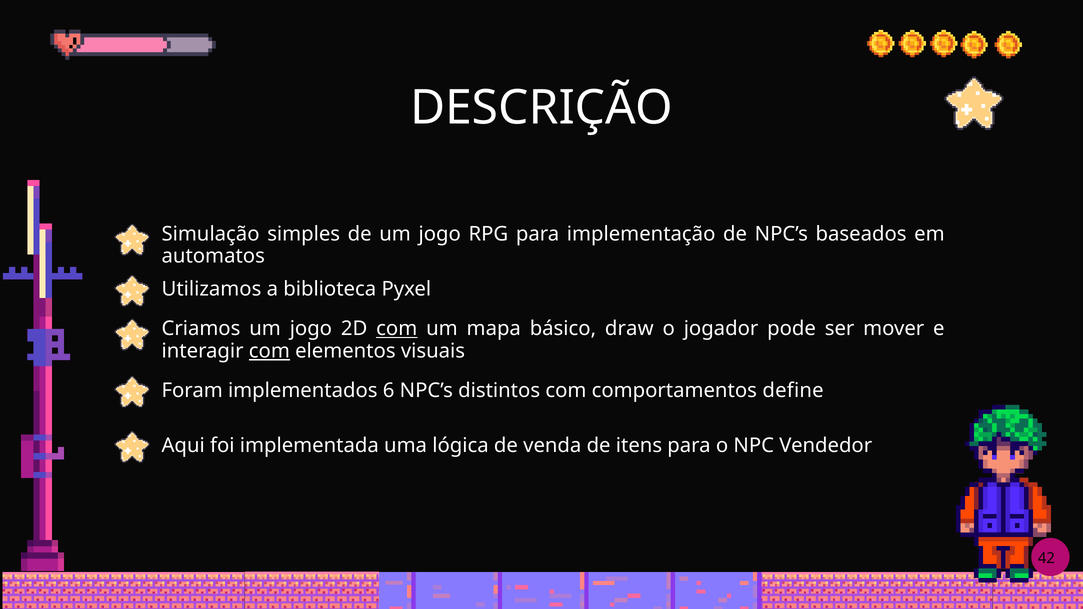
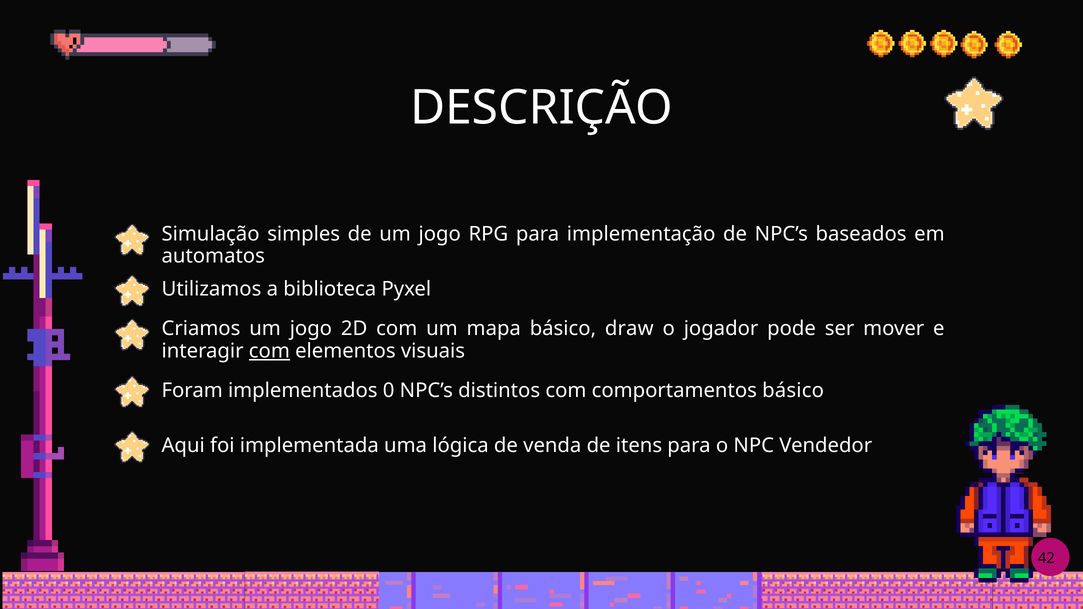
com underline: present -> none (397, 329)
6: 6 -> 0 (389, 390)
comportamentos define: define -> básico (793, 390)
